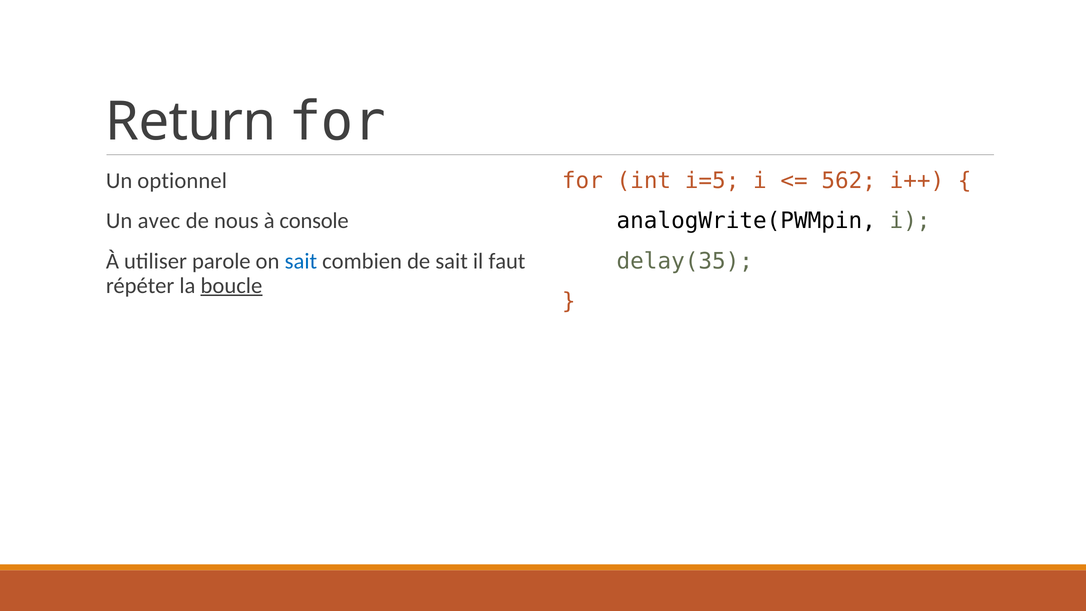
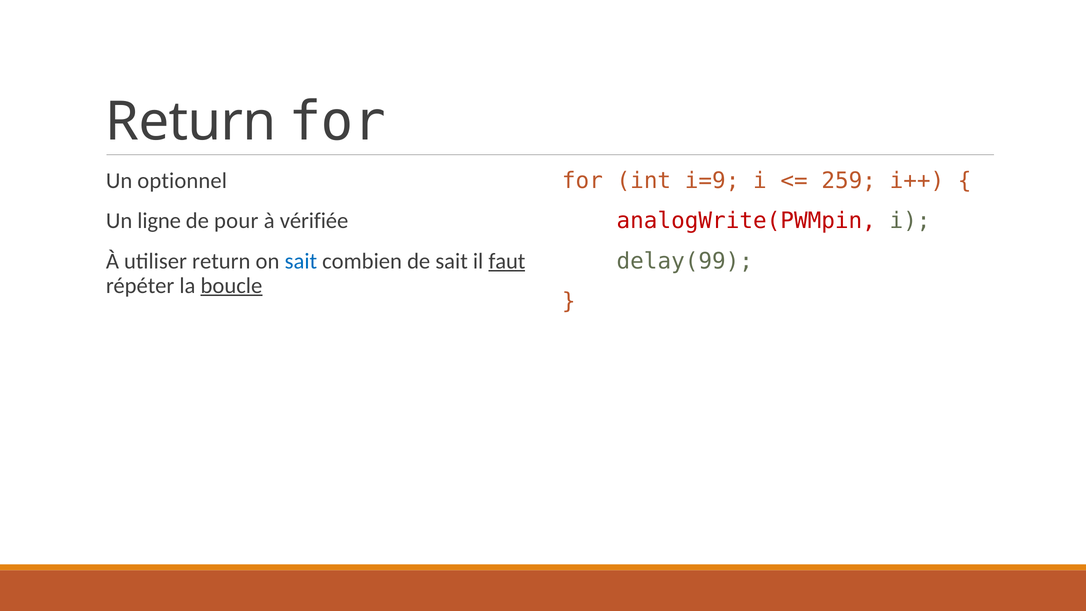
i=5: i=5 -> i=9 (712, 181)
562: 562 -> 259 (849, 181)
analogWrite(PWMpin colour: black -> red (746, 221)
avec: avec -> ligne (159, 221)
nous: nous -> pour (236, 221)
console: console -> vérifiée (314, 221)
delay(35: delay(35 -> delay(99 (685, 261)
utiliser parole: parole -> return (221, 261)
faut underline: none -> present (507, 261)
